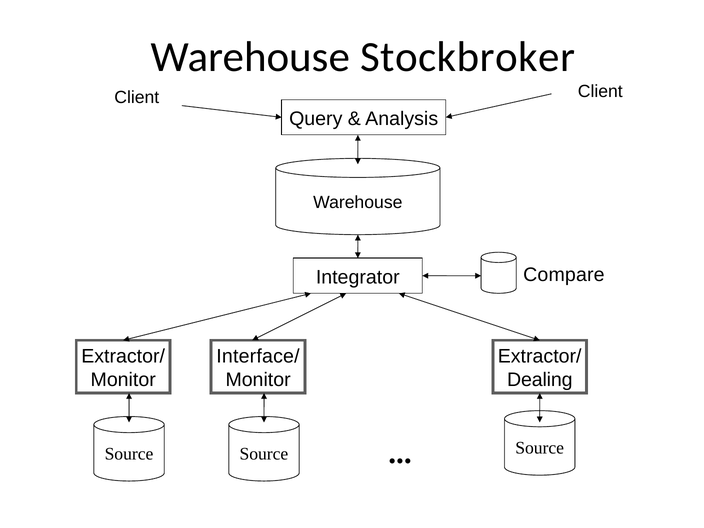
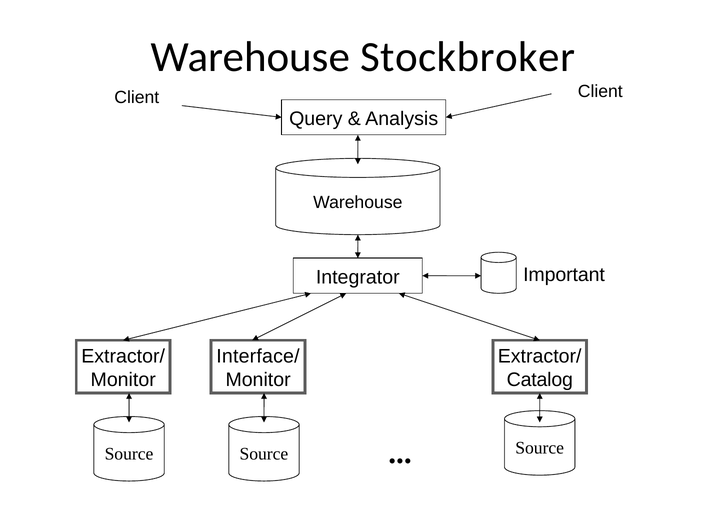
Compare: Compare -> Important (564, 275)
Dealing: Dealing -> Catalog (540, 380)
